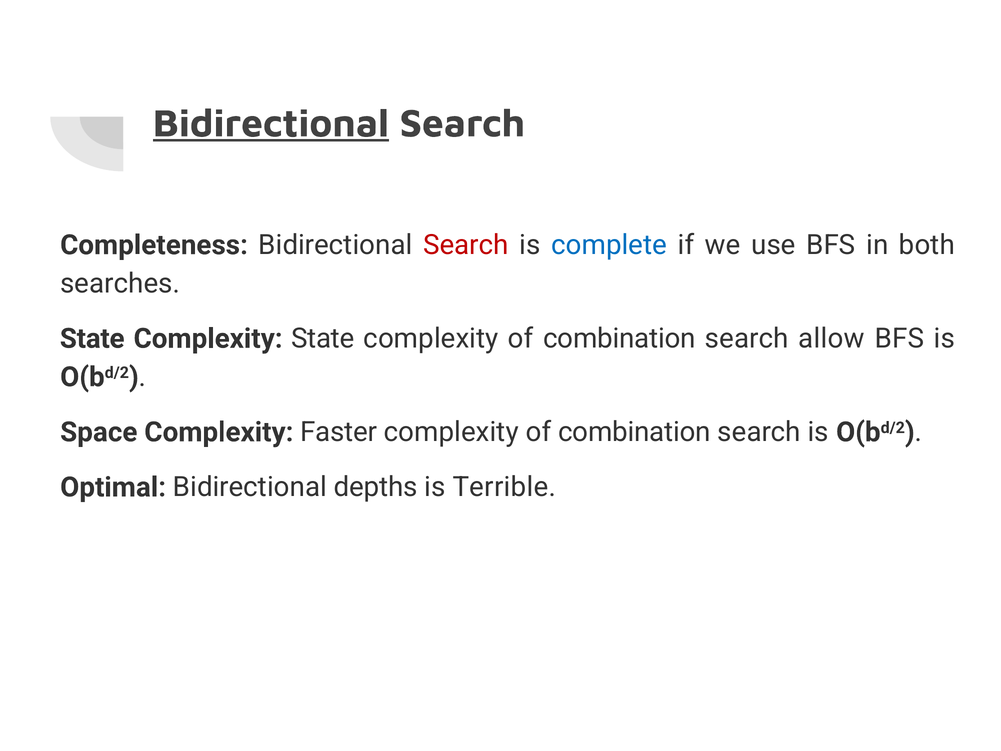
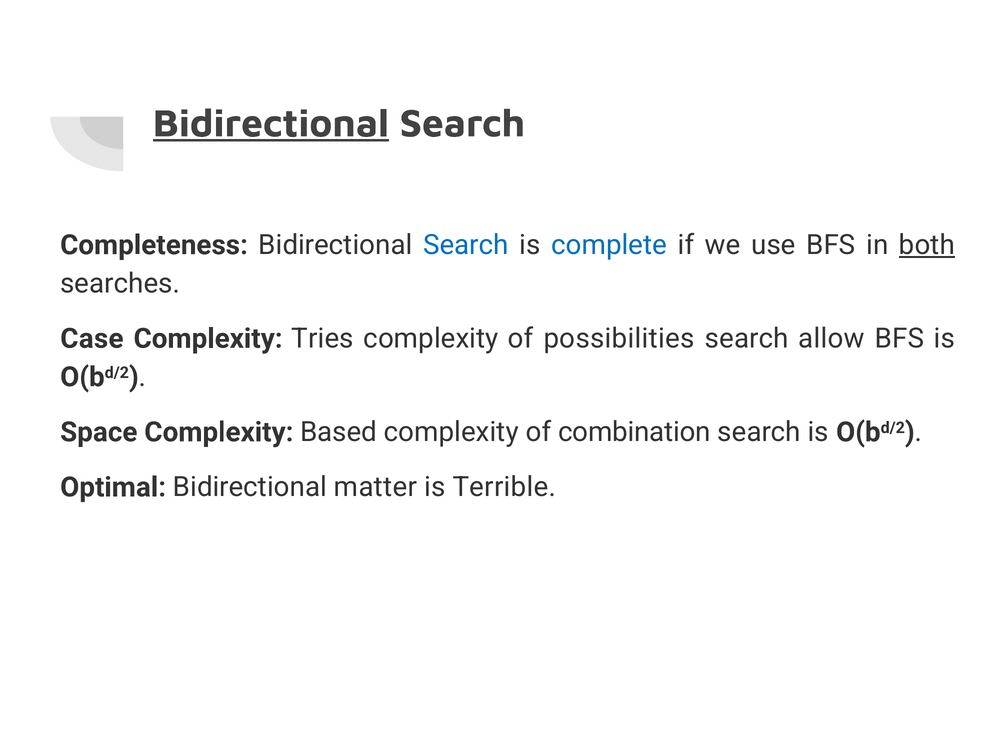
Search colour: red -> blue (466, 245)
both underline: none -> present (927, 245)
State: State -> Case (92, 338)
Complexity State: State -> Tries (323, 338)
combination: combination -> possibilities (619, 338)
Faster: Faster -> Based (339, 432)
depths: depths -> matter (376, 487)
